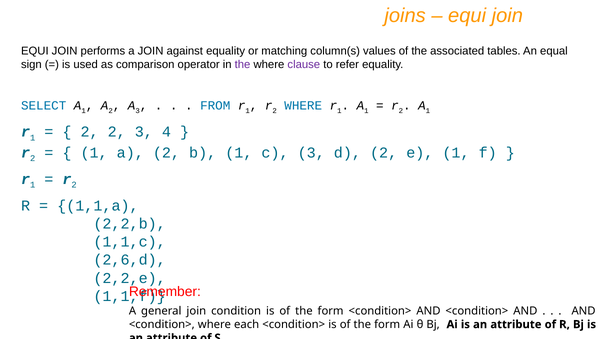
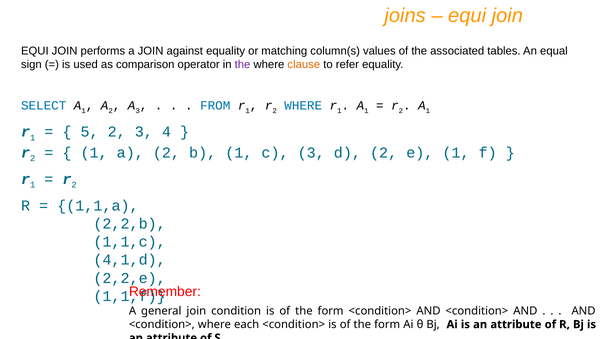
clause colour: purple -> orange (304, 65)
2: 2 -> 5 (90, 132)
2,6,d: 2,6,d -> 4,1,d (130, 260)
